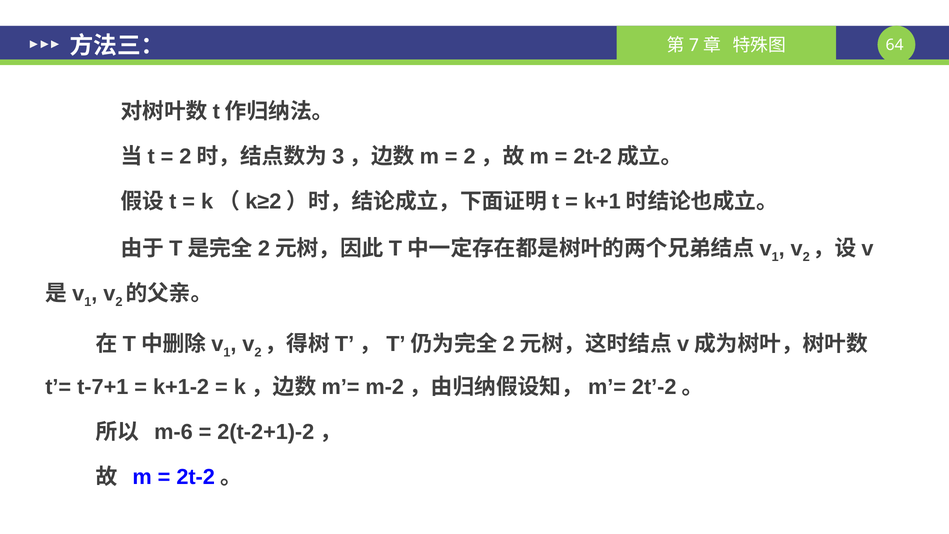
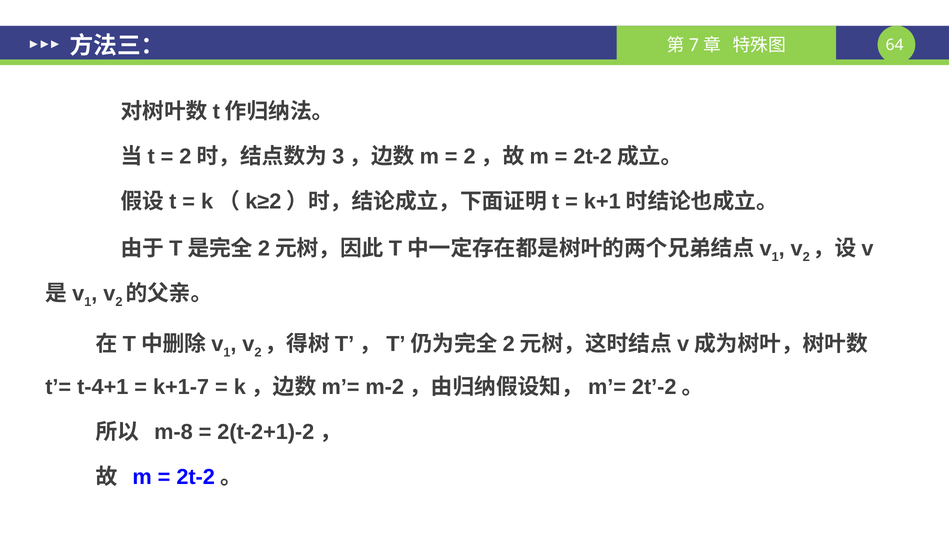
t-7+1: t-7+1 -> t-4+1 (103, 387)
k+1-2: k+1-2 -> k+1-7 (181, 387)
m-6: m-6 -> m-8 (173, 432)
